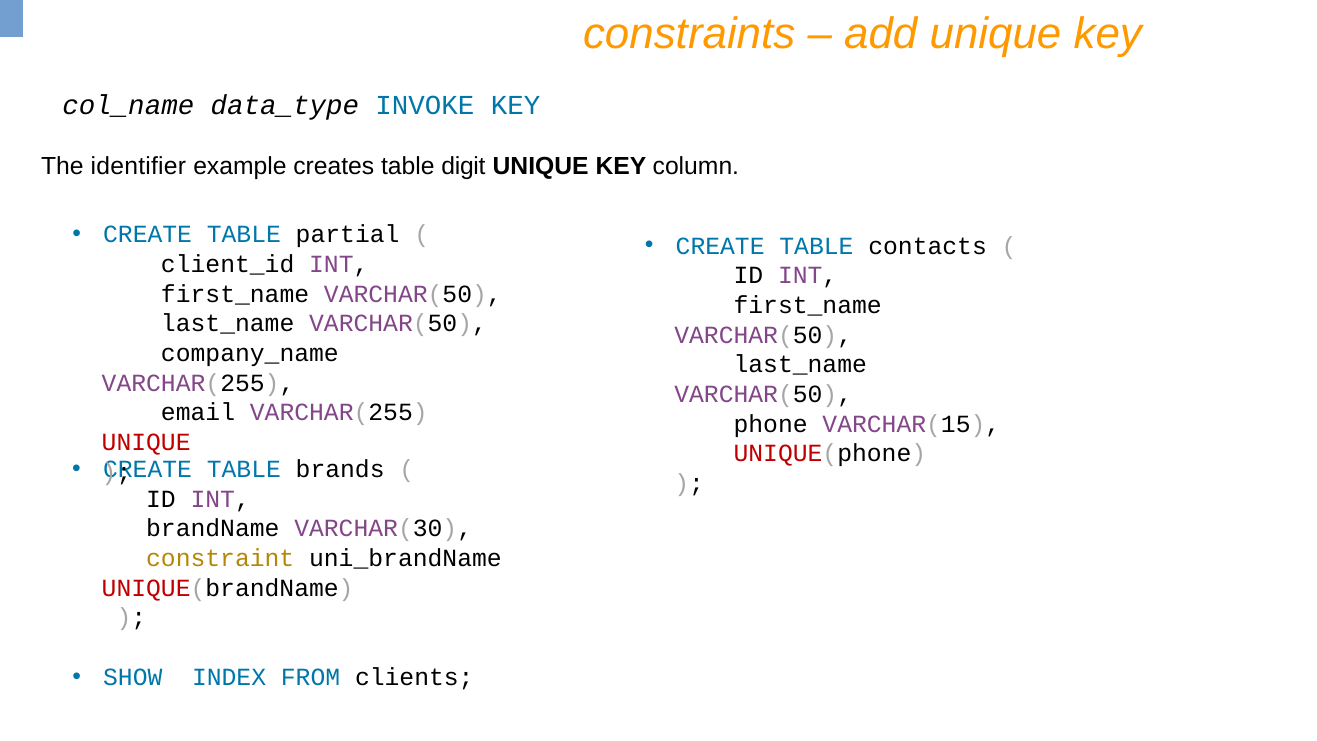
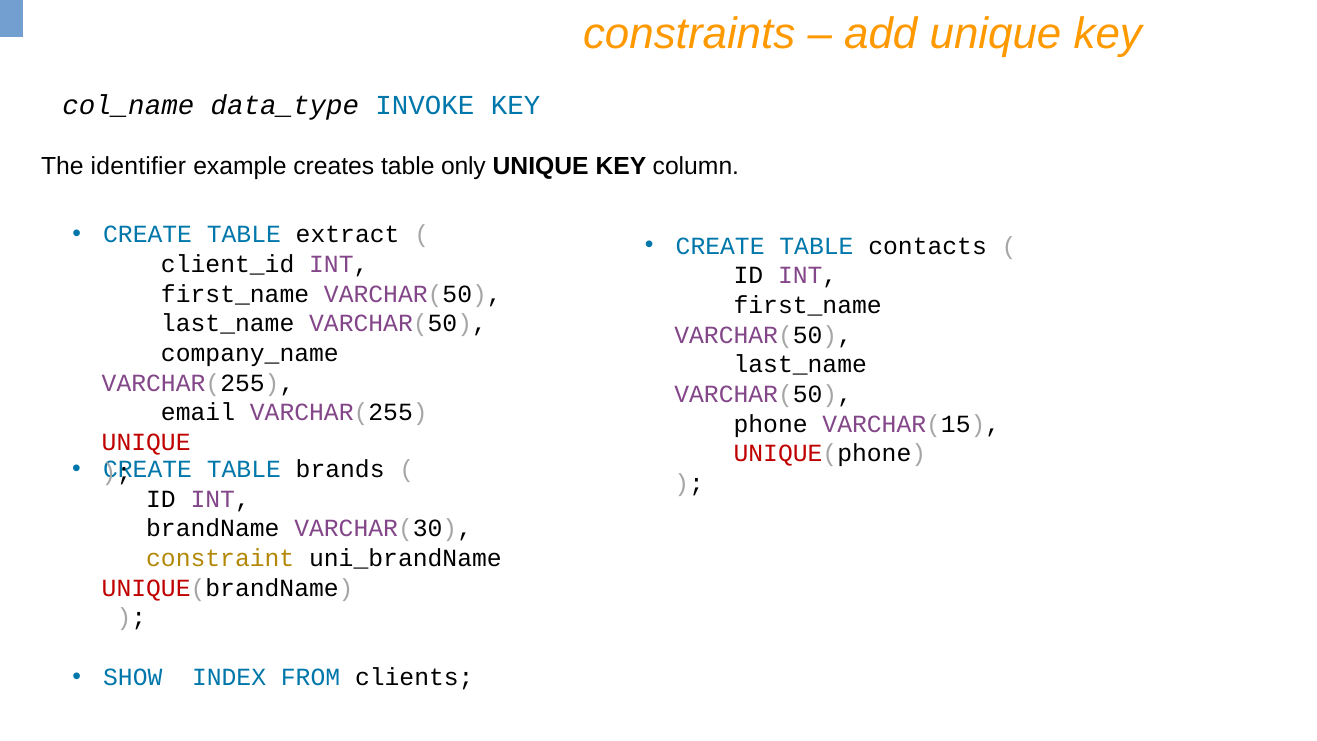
digit: digit -> only (463, 166)
partial: partial -> extract (348, 235)
